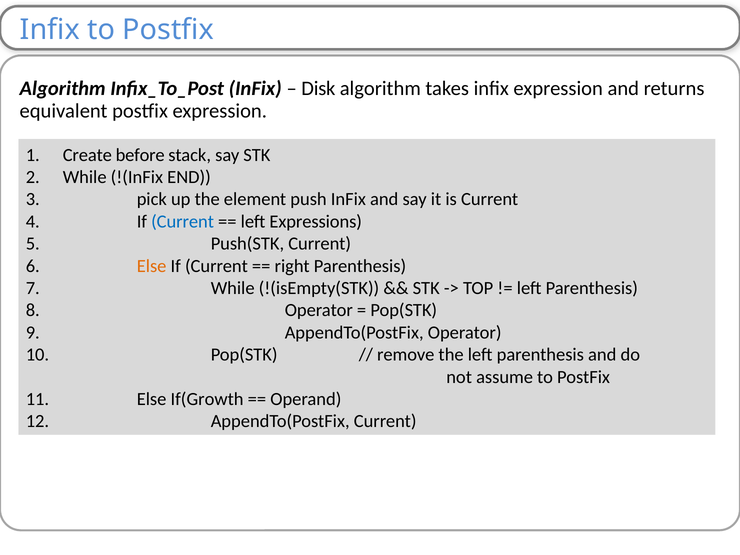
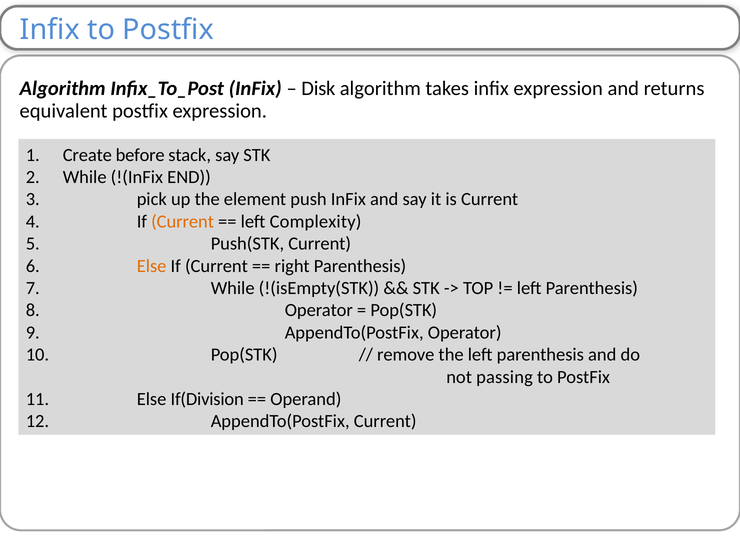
Current colour: blue -> orange (183, 222)
Expressions: Expressions -> Complexity (316, 222)
assume: assume -> passing (504, 377)
If(Growth: If(Growth -> If(Division (207, 399)
